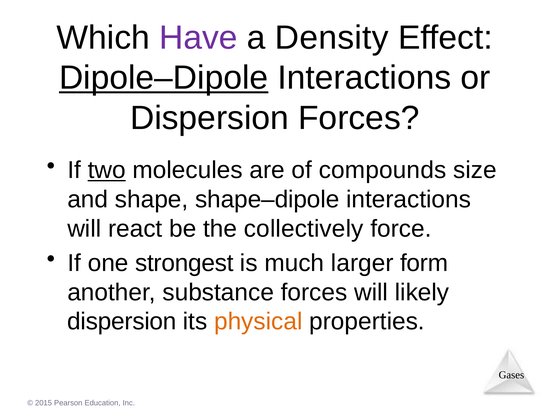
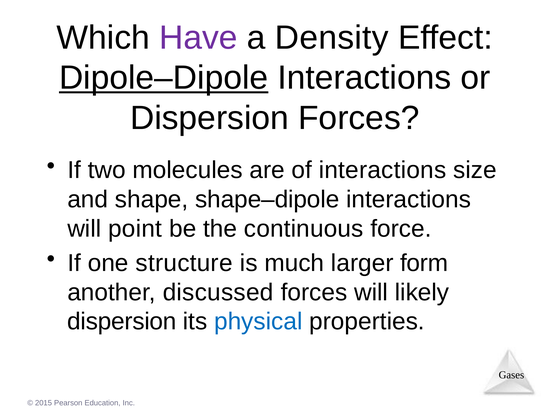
two underline: present -> none (107, 170)
of compounds: compounds -> interactions (382, 170)
react: react -> point (135, 229)
collectively: collectively -> continuous (304, 229)
strongest: strongest -> structure (184, 263)
substance: substance -> discussed (218, 293)
physical colour: orange -> blue (258, 322)
